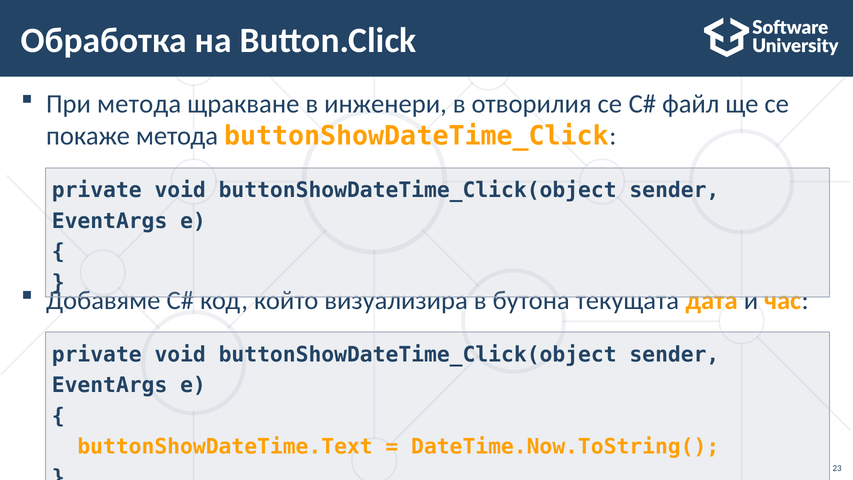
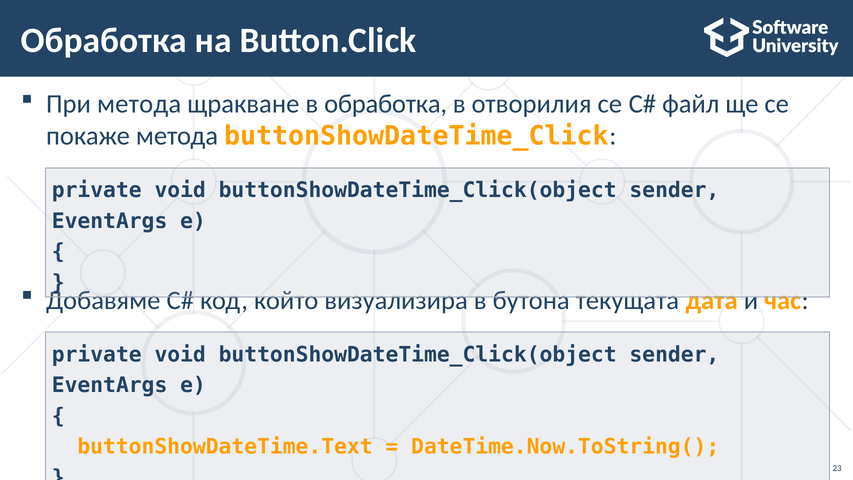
в инженери: инженери -> обработка (386, 104)
